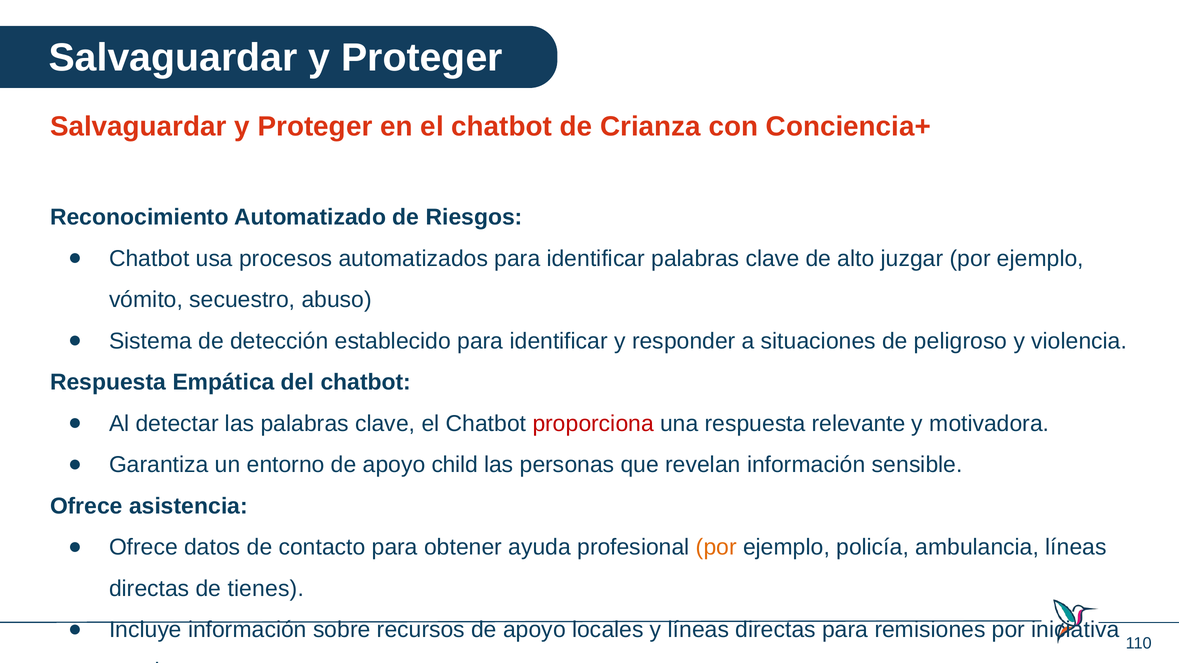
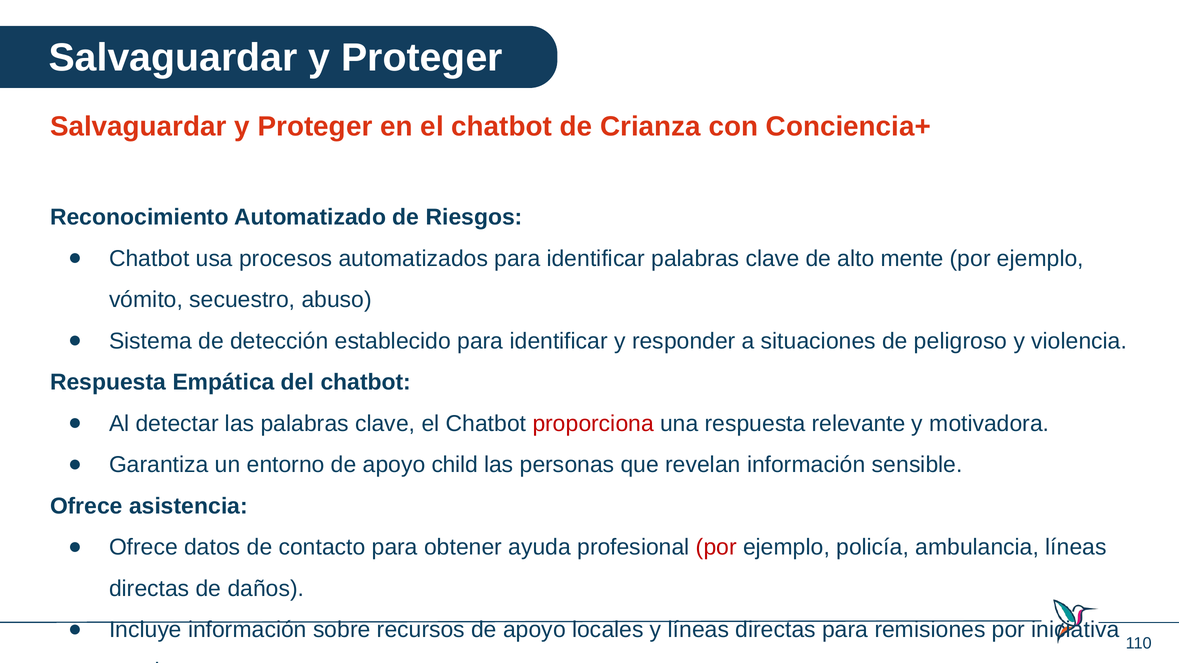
juzgar: juzgar -> mente (912, 259)
por colour: orange -> red (716, 548)
tienes: tienes -> daños (266, 589)
